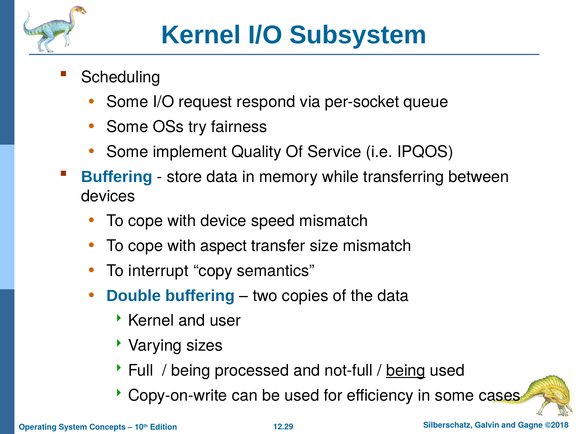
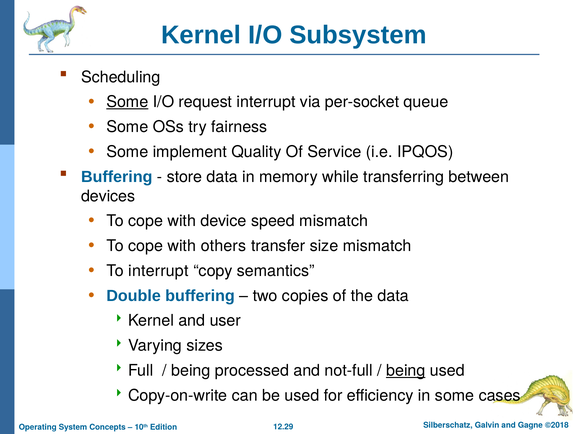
Some underline: none -> present (127, 102)
request respond: respond -> interrupt (266, 102)
aspect: aspect -> others (223, 246)
